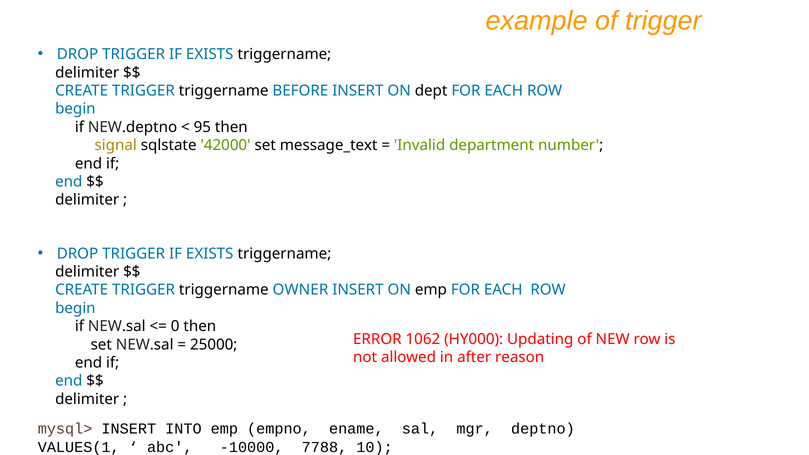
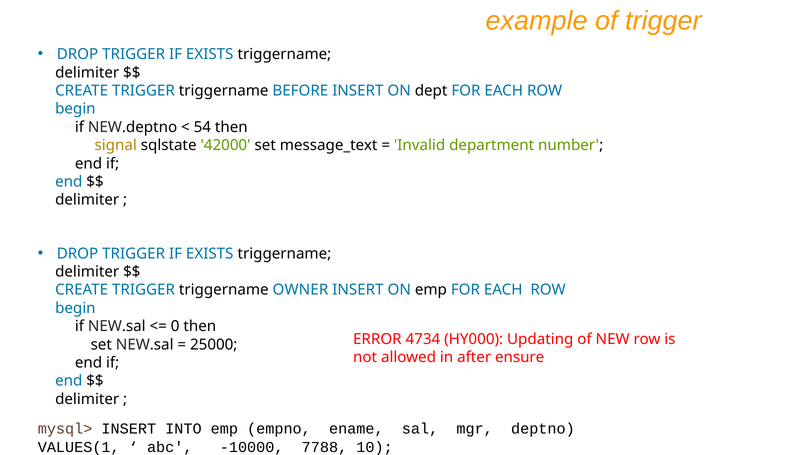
95: 95 -> 54 (202, 127)
1062: 1062 -> 4734 (423, 339)
reason: reason -> ensure (520, 358)
